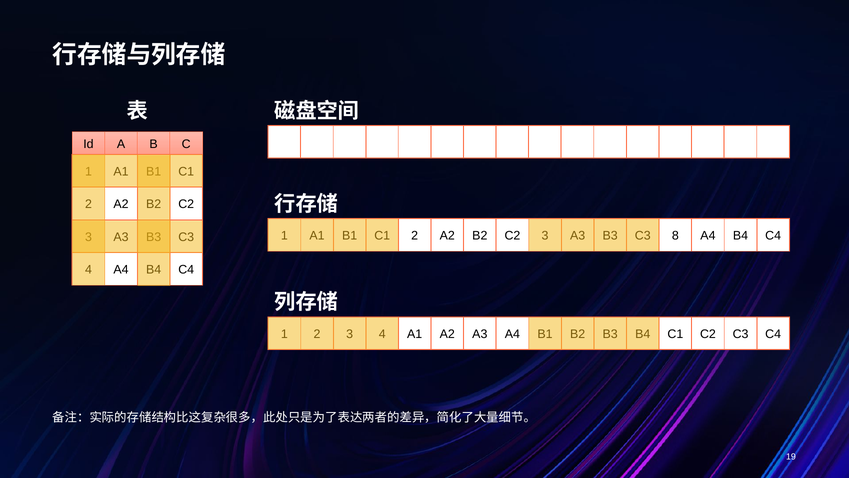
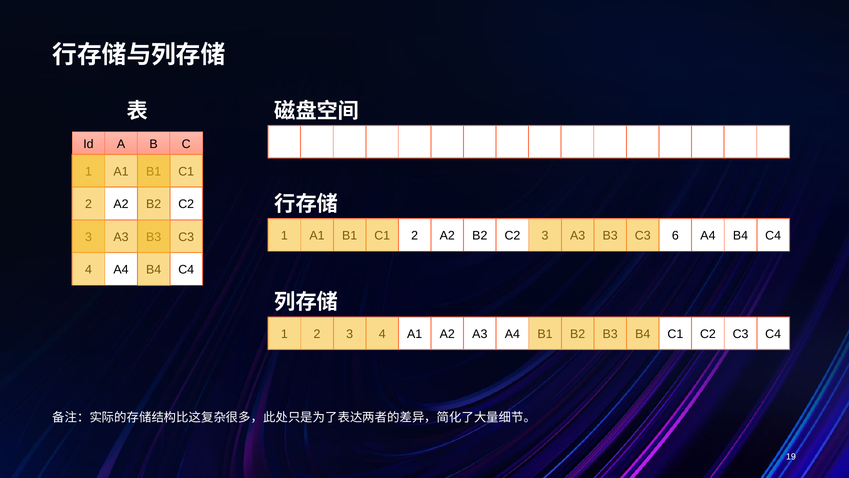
8: 8 -> 6 (675, 236)
